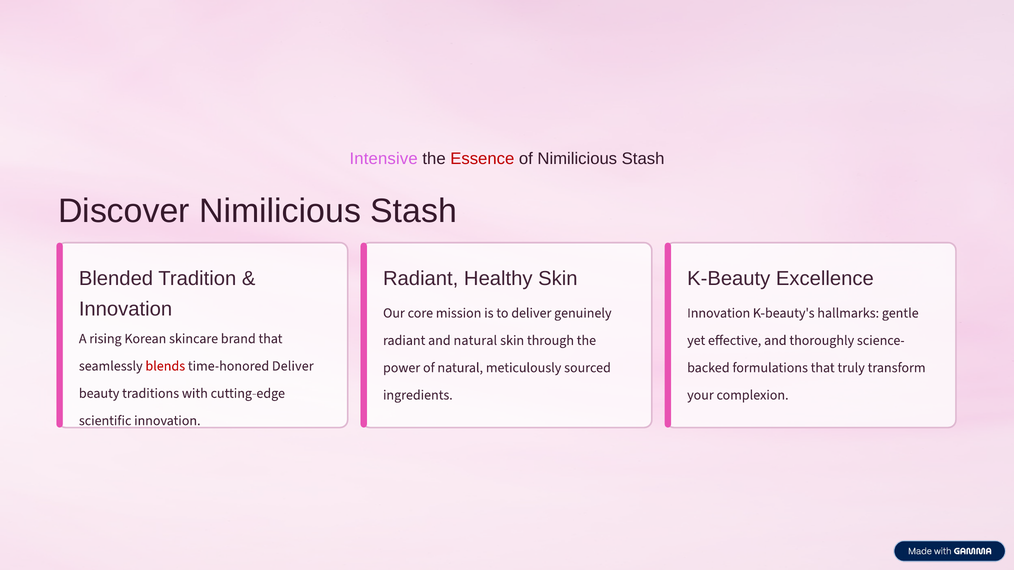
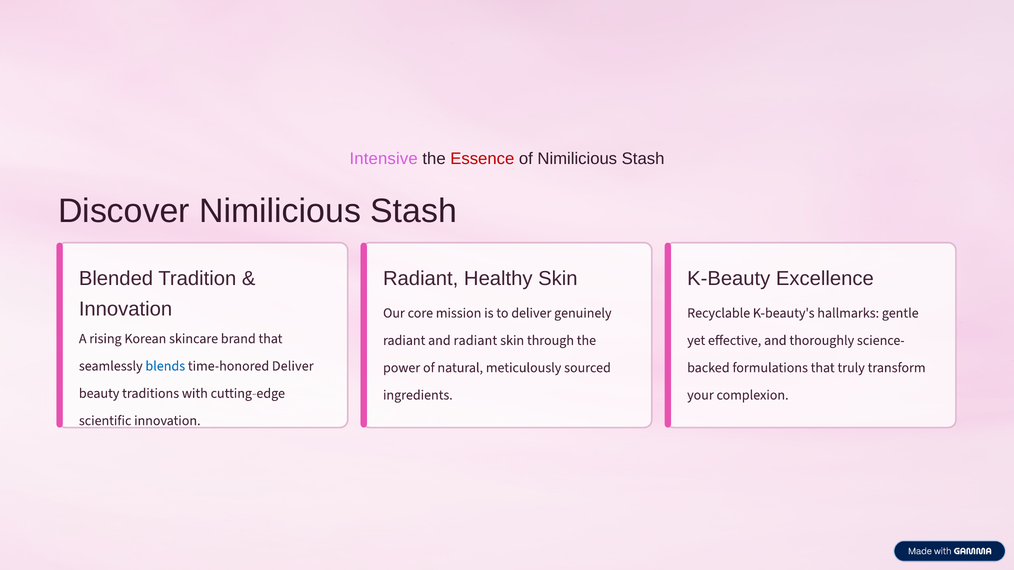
Innovation: Innovation -> Recyclable (719, 313)
and natural: natural -> radiant (475, 340)
blends colour: red -> blue (165, 366)
